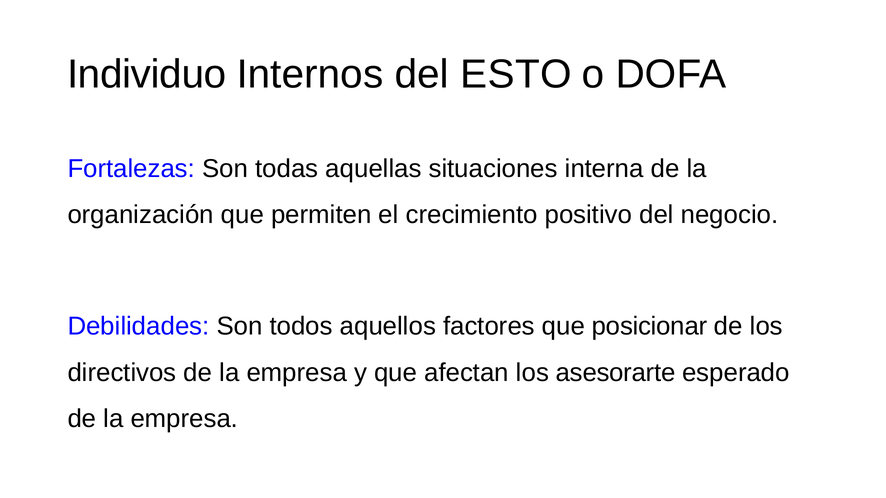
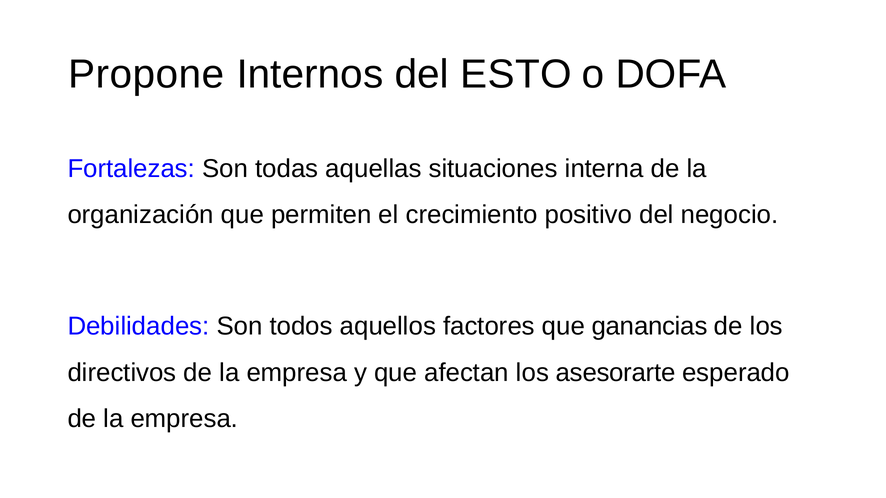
Individuo: Individuo -> Propone (146, 74)
posicionar: posicionar -> ganancias (650, 326)
